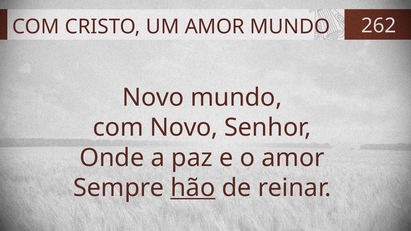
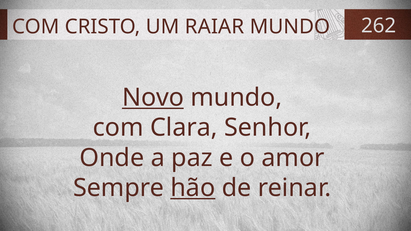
UM AMOR: AMOR -> RAIAR (215, 27)
Novo underline: none -> present (153, 98)
com Novo: Novo -> Clara (184, 128)
